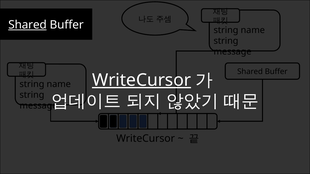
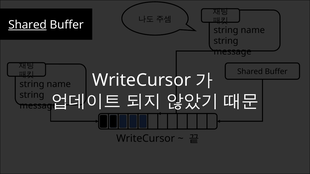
WriteCursor underline: present -> none (142, 80)
